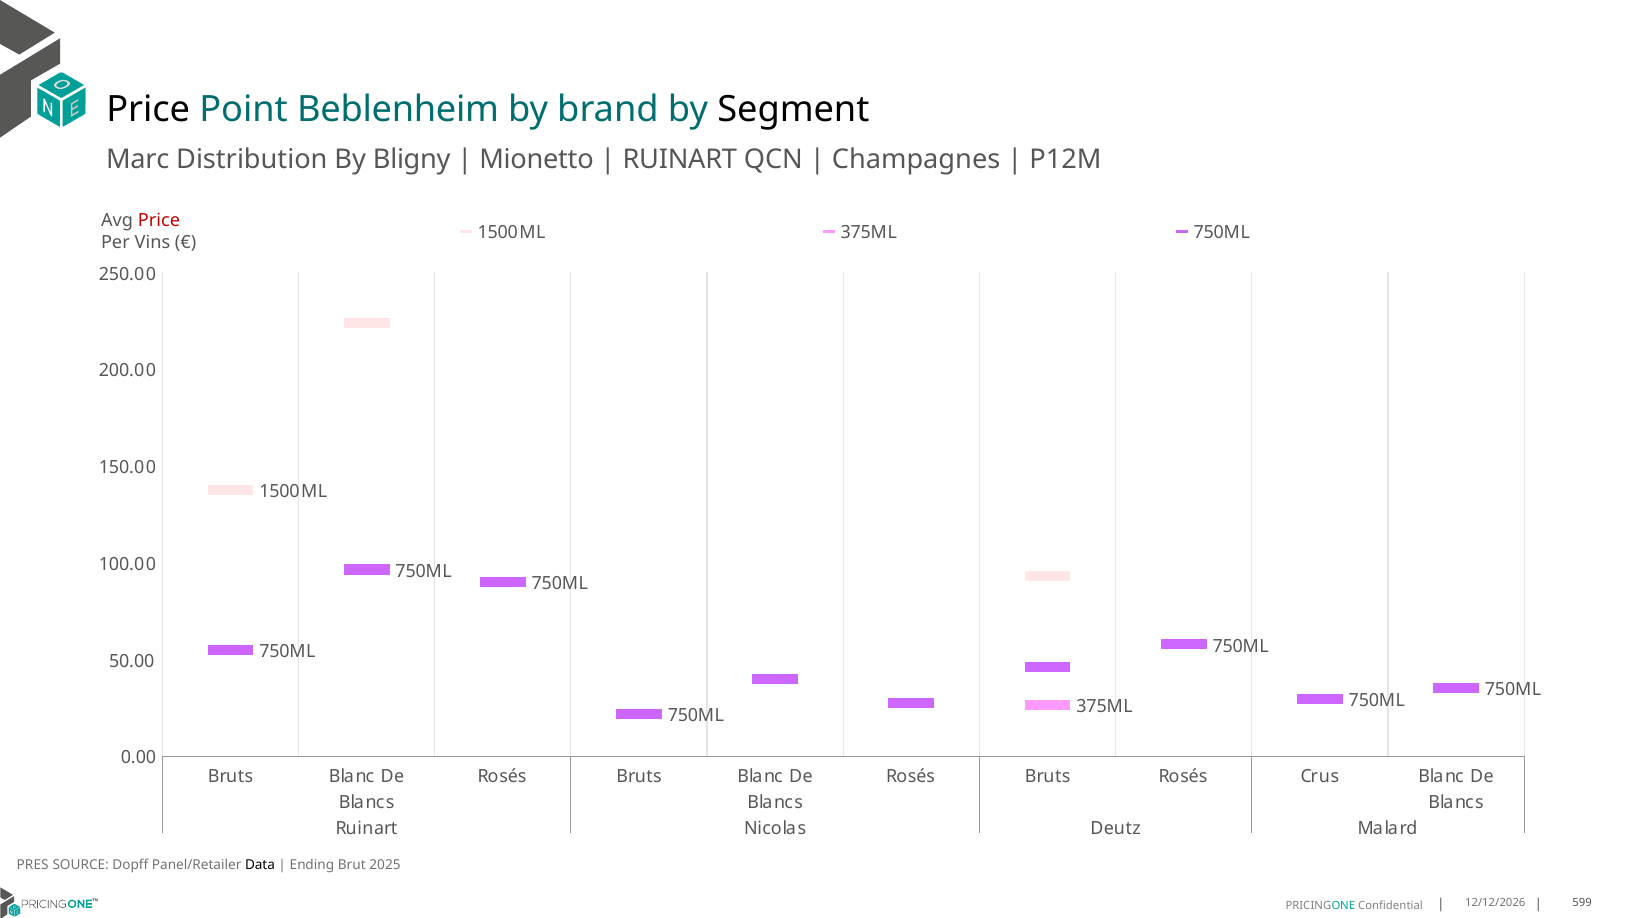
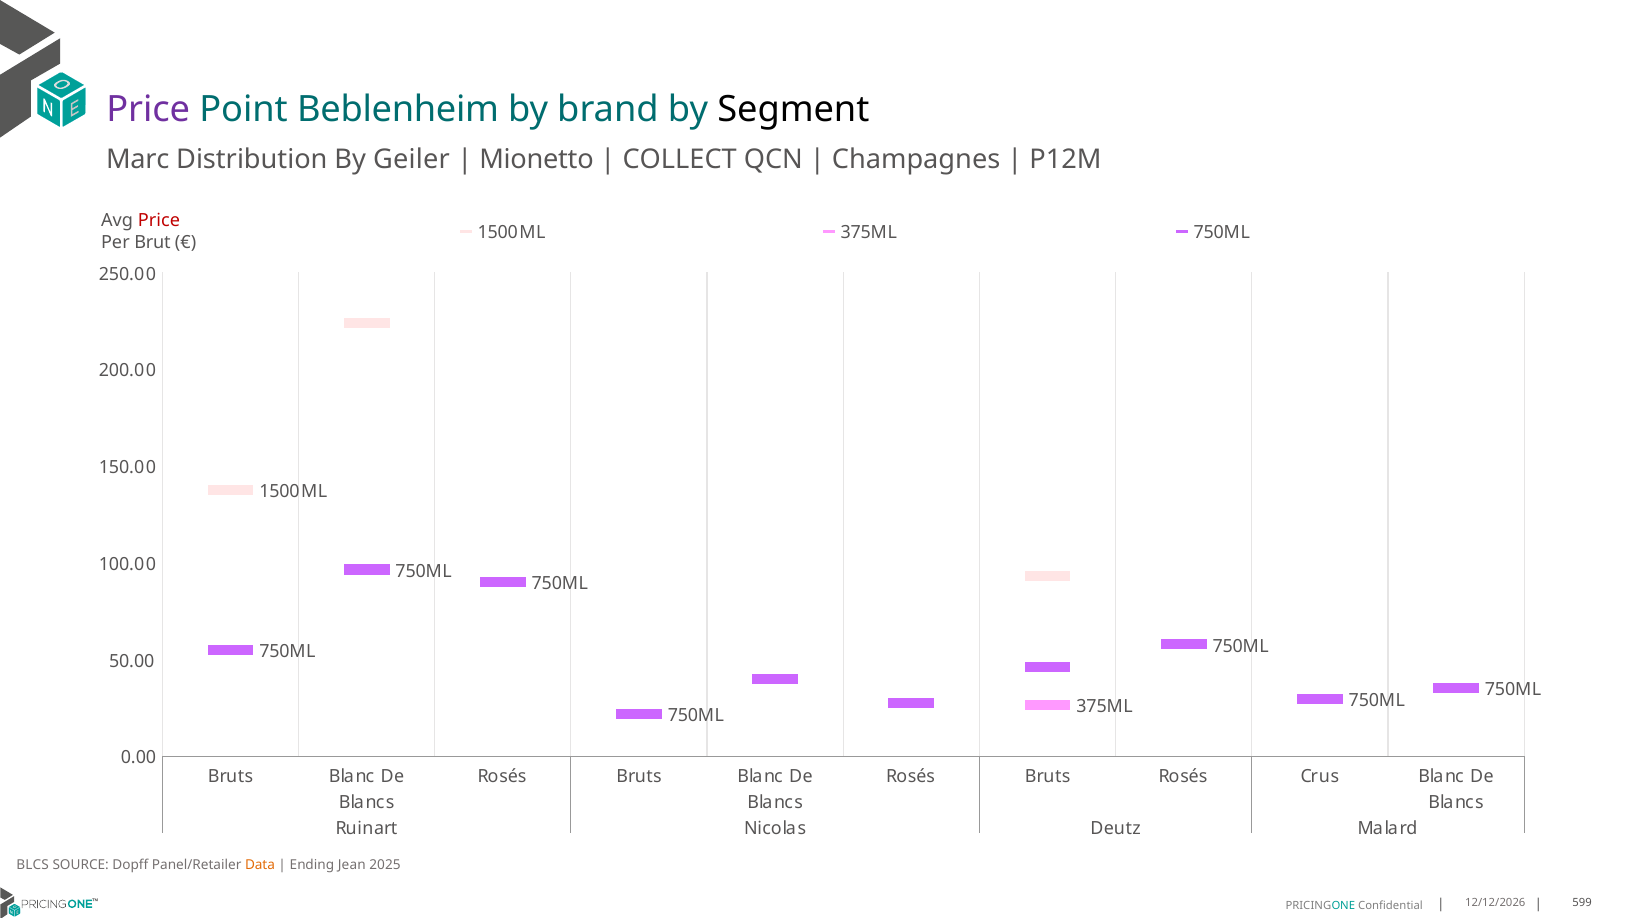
Price colour: black -> purple (148, 110)
Bligny: Bligny -> Geiler (411, 159)
RUINART: RUINART -> COLLECT (680, 159)
Vins: Vins -> Brut (153, 242)
PRES: PRES -> BLCS (33, 865)
Data colour: black -> orange (260, 865)
Brut: Brut -> Jean (352, 865)
